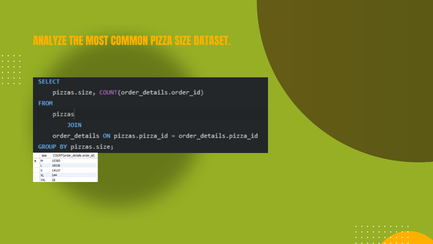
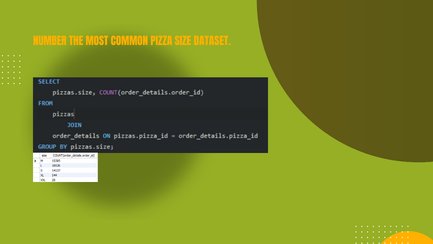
ANALYZE: ANALYZE -> NUMBER (50, 41)
